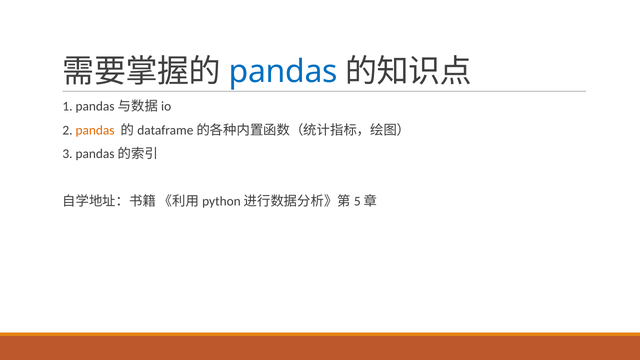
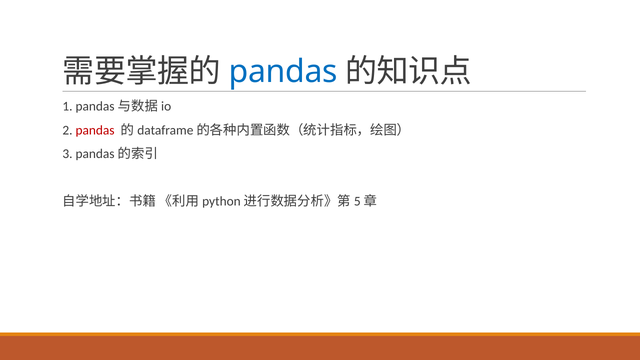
pandas colour: orange -> red (95, 130)
